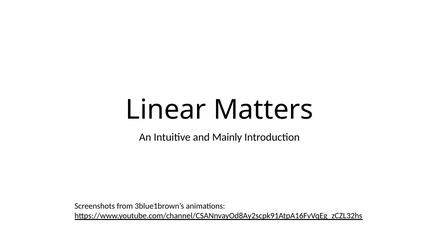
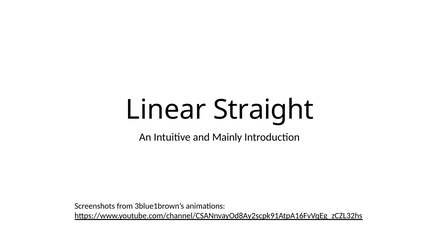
Matters: Matters -> Straight (263, 110)
